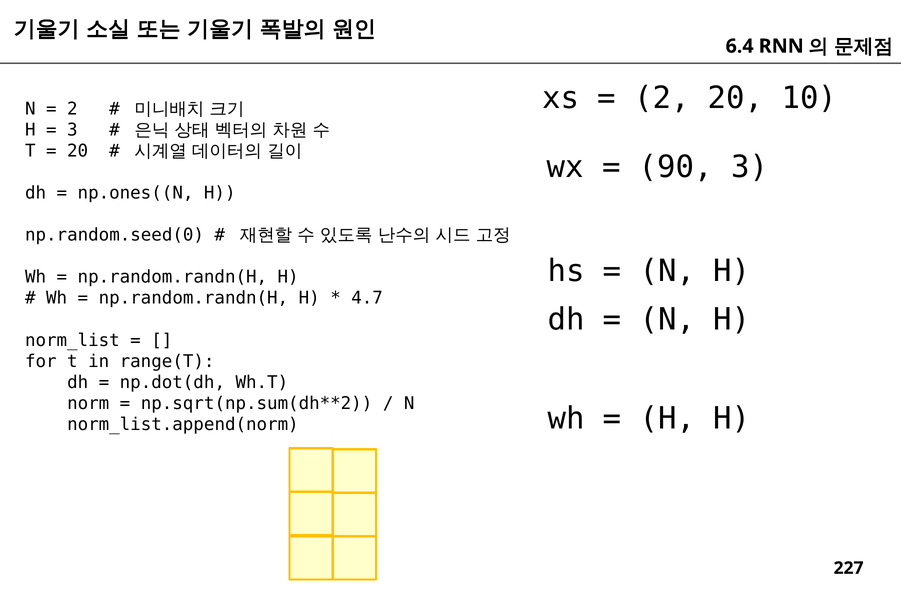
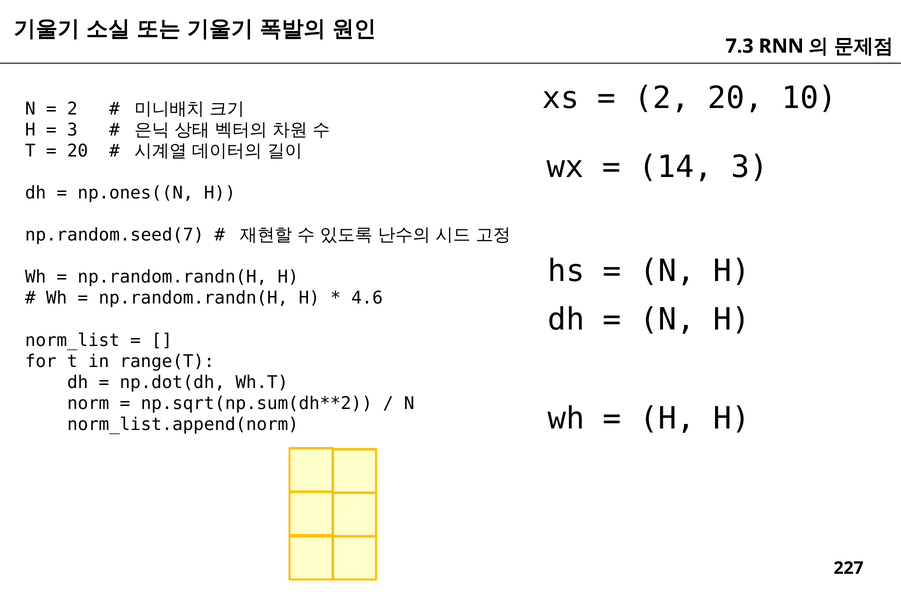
6.4: 6.4 -> 7.3 (740, 46)
90: 90 -> 14 (676, 167)
np.random.seed(0: np.random.seed(0 -> np.random.seed(7 (115, 235)
4.7: 4.7 -> 4.6 (367, 298)
